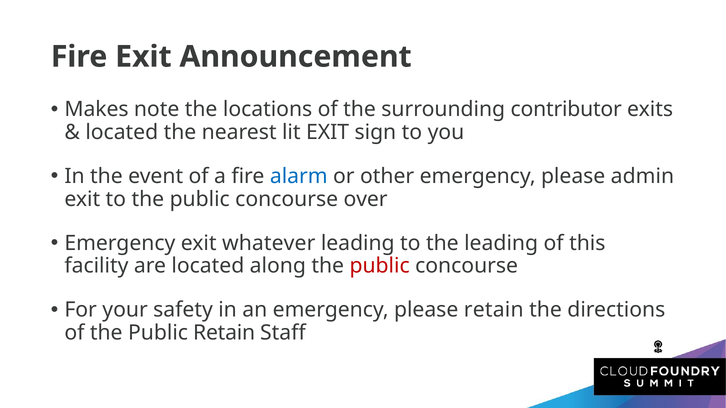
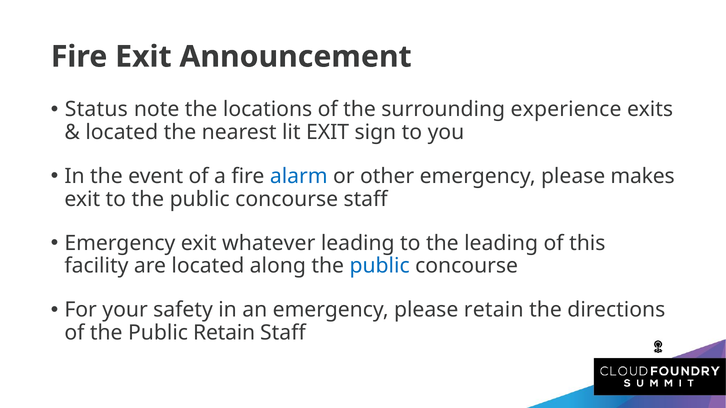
Makes: Makes -> Status (96, 109)
contributor: contributor -> experience (566, 109)
admin: admin -> makes (643, 176)
concourse over: over -> staff (366, 199)
public colour: red -> blue (380, 266)
